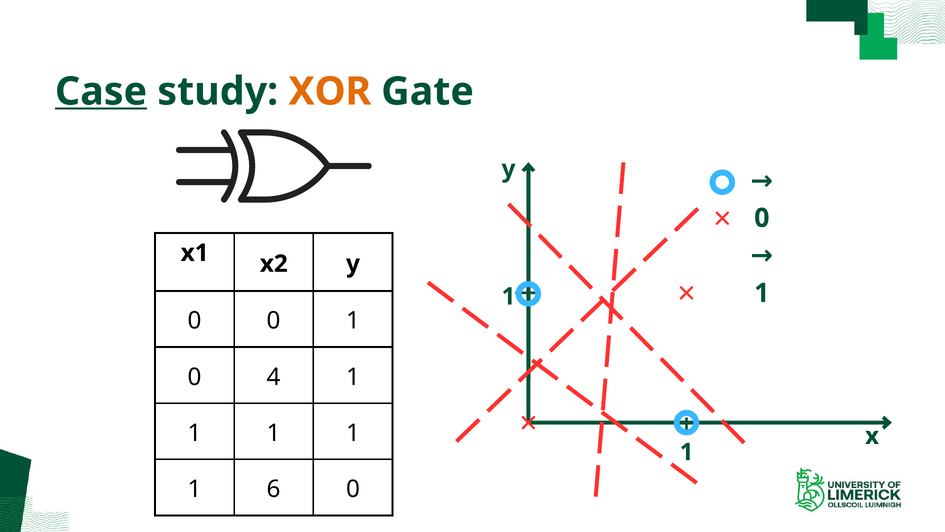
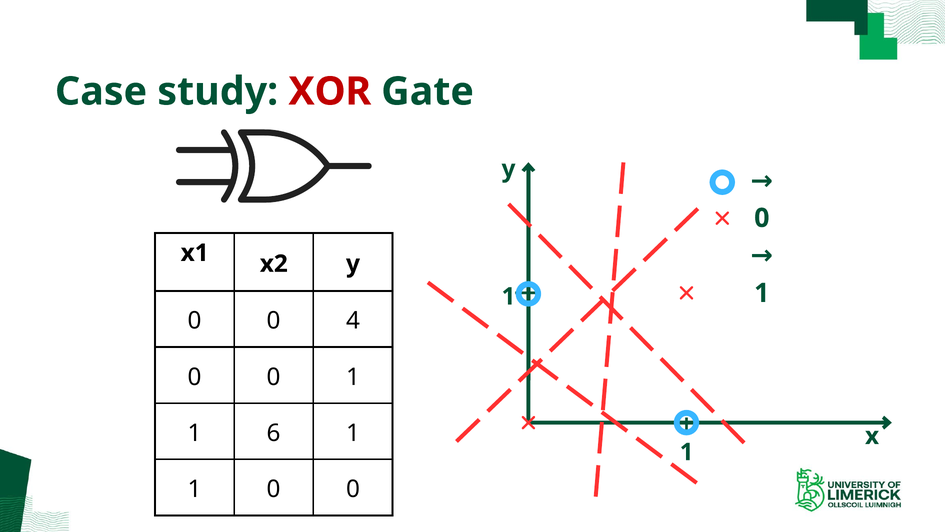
Case underline: present -> none (101, 91)
XOR colour: orange -> red (330, 91)
0 1: 1 -> 4 (353, 321)
4: 4 -> 0 (274, 377)
1: 1 -> 6 (274, 433)
1 6: 6 -> 0 (274, 489)
